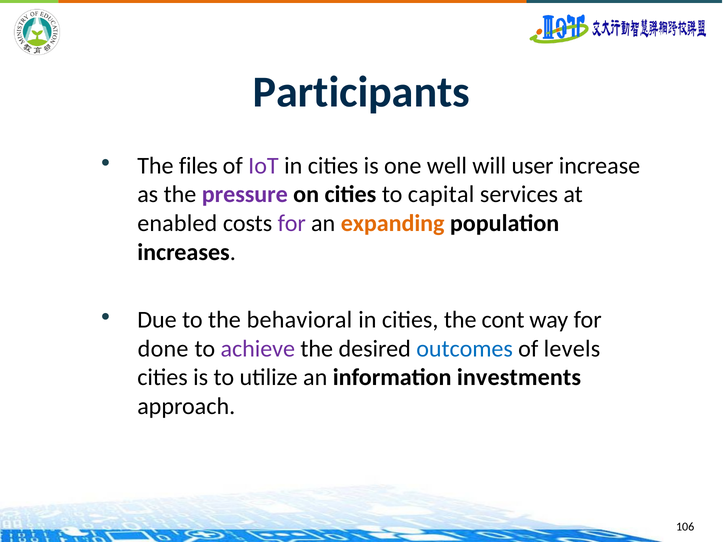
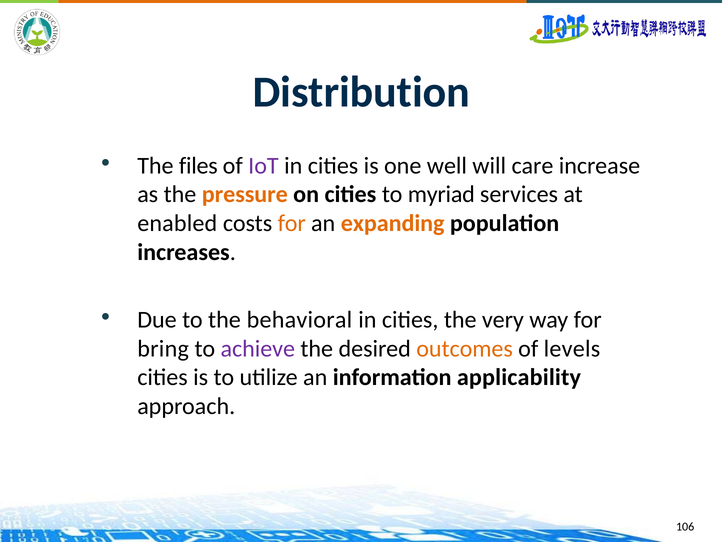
Participants: Participants -> Distribution (361, 92)
user: user -> care (532, 166)
pressure colour: purple -> orange (245, 195)
capital: capital -> myriad (441, 195)
for colour: purple -> orange (292, 223)
cont: cont -> very (503, 320)
done: done -> bring (163, 349)
outcomes colour: blue -> orange (465, 349)
investments: investments -> applicability (519, 378)
